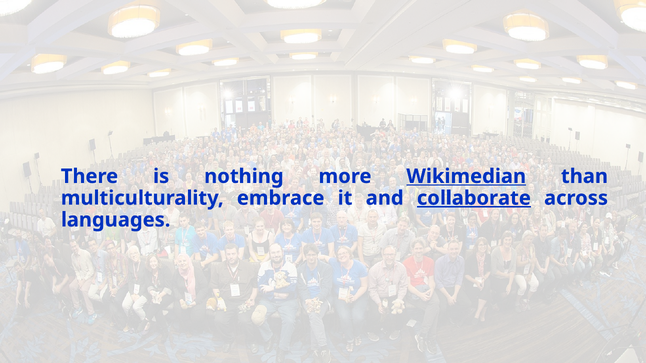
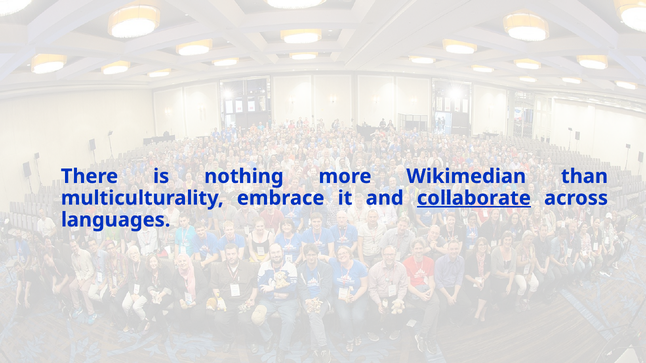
Wikimedian underline: present -> none (466, 176)
